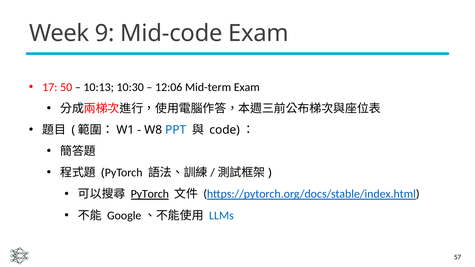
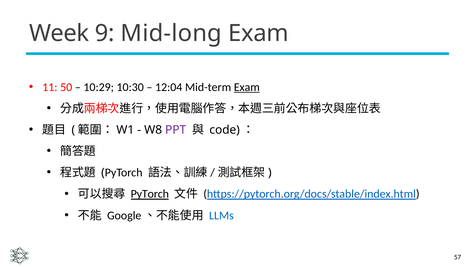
Mid-code: Mid-code -> Mid-long (171, 33)
17: 17 -> 11 (50, 87)
10:13: 10:13 -> 10:29 (99, 87)
12:06: 12:06 -> 12:04 (169, 87)
Exam underline: none -> present (247, 87)
PPT colour: blue -> purple (176, 130)
